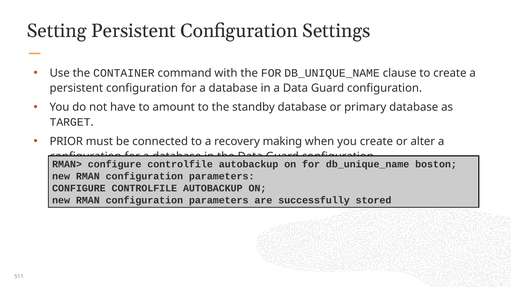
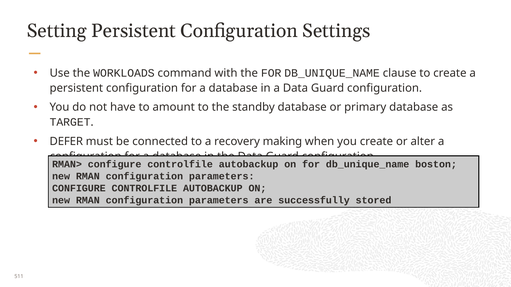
CONTAINER: CONTAINER -> WORKLOADS (124, 73)
PRIOR: PRIOR -> DEFER (66, 142)
